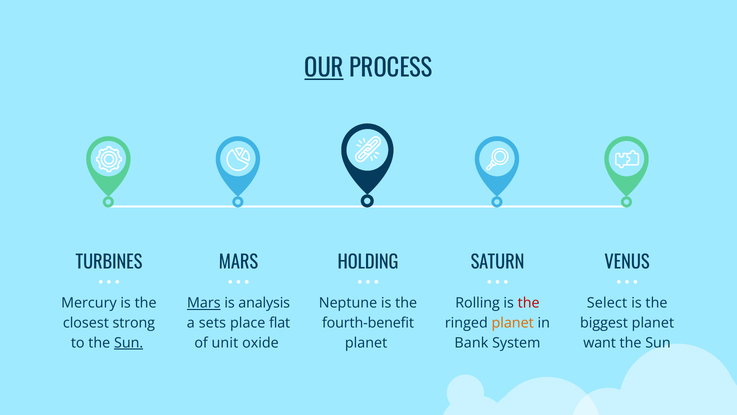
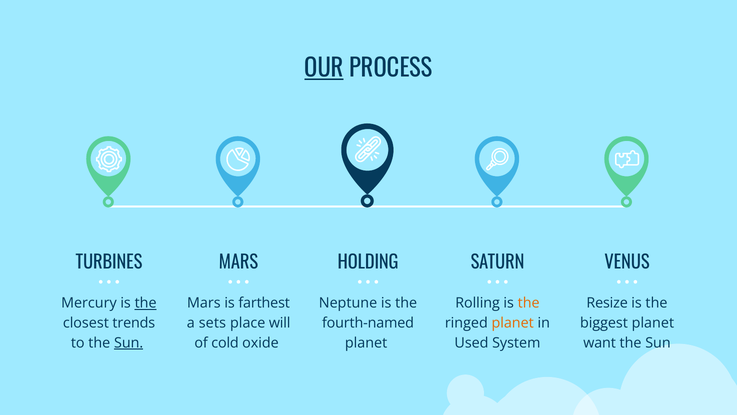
the underline: none -> present (146, 303)
Mars underline: present -> none (204, 303)
analysis: analysis -> farthest (264, 303)
the colour: red -> orange (529, 303)
Select: Select -> Resize (607, 303)
strong: strong -> trends (134, 323)
flat: flat -> will (280, 323)
fourth-benefit: fourth-benefit -> fourth-named (368, 323)
unit: unit -> cold (225, 342)
Bank: Bank -> Used (471, 342)
